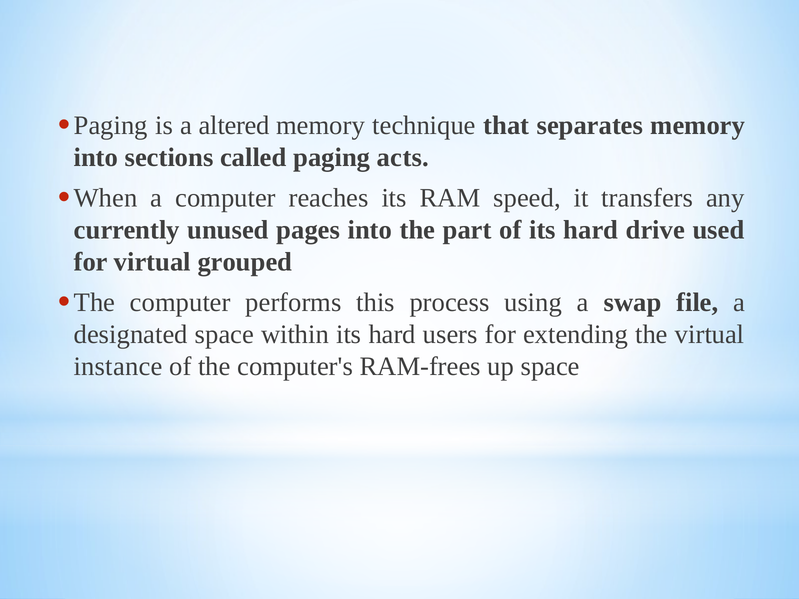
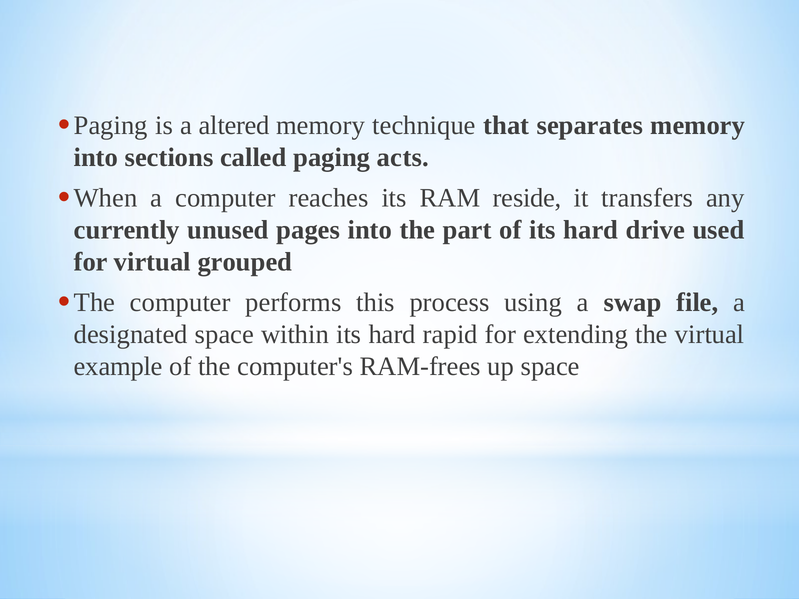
speed: speed -> reside (527, 198)
users: users -> rapid (450, 335)
instance: instance -> example (118, 367)
